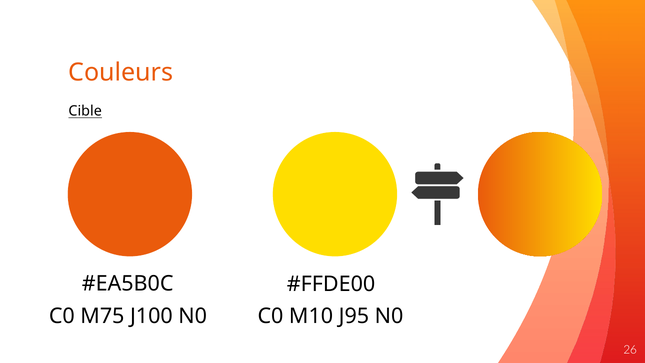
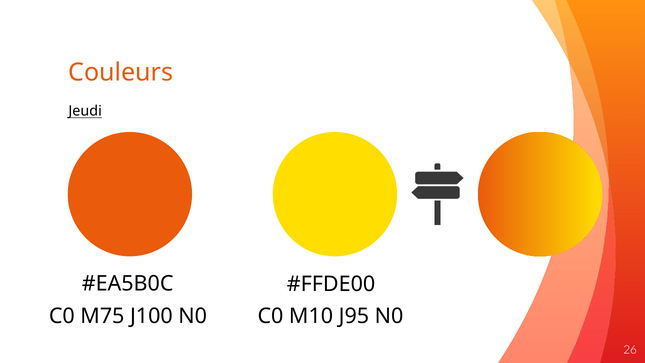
Cible: Cible -> Jeudi (85, 111)
